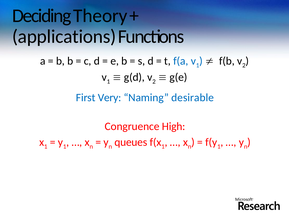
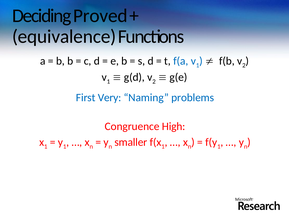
Theory: Theory -> Proved (100, 16)
applications: applications -> equivalence (64, 36)
desirable: desirable -> problems (193, 97)
queues: queues -> smaller (131, 142)
